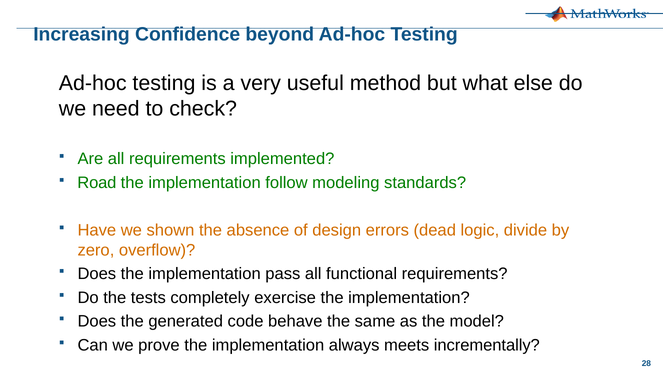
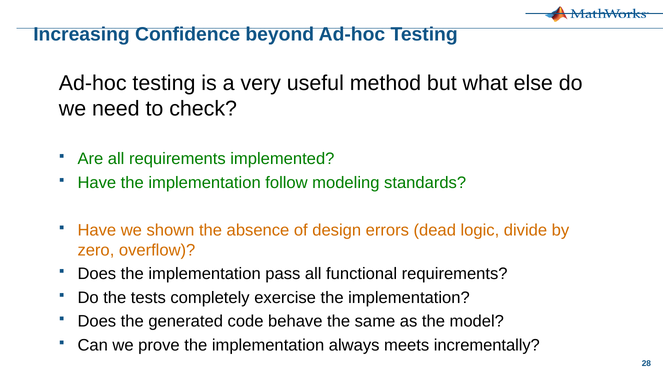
Road: Road -> Have (97, 183)
